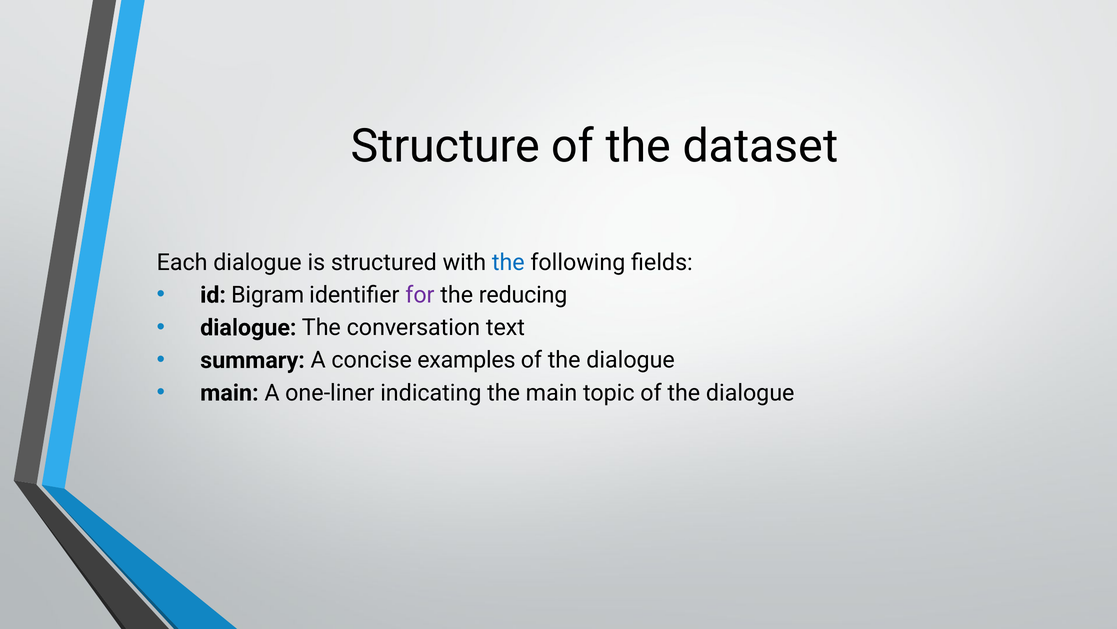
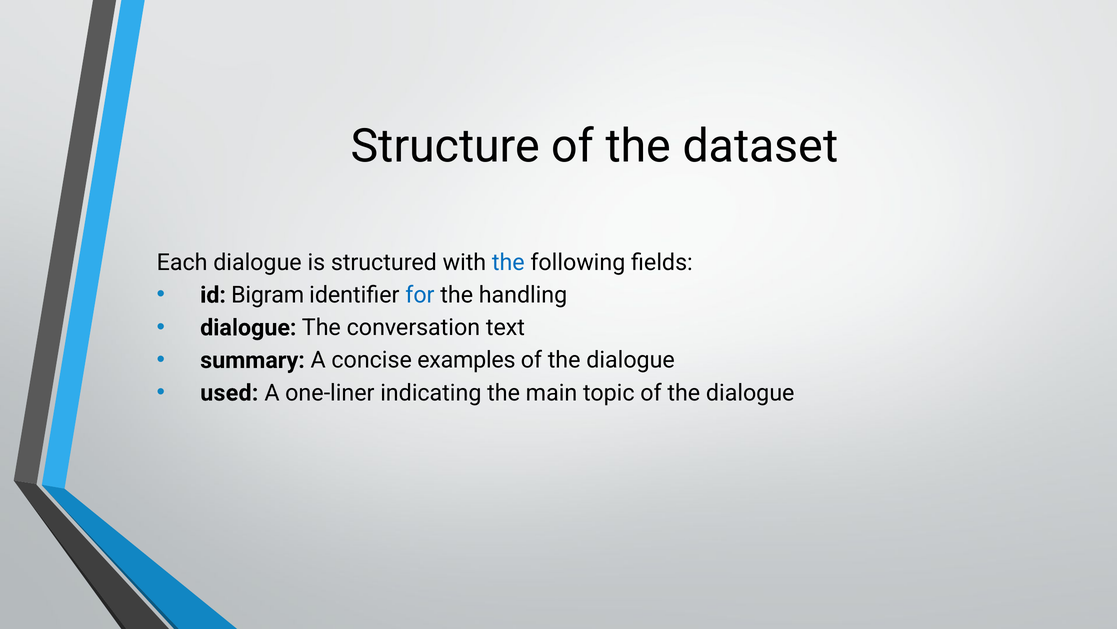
for colour: purple -> blue (420, 295)
reducing: reducing -> handling (523, 295)
main: main -> used (229, 393)
